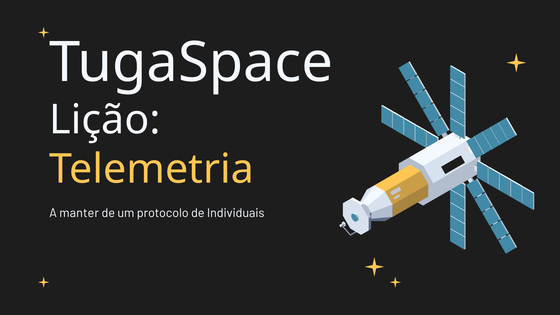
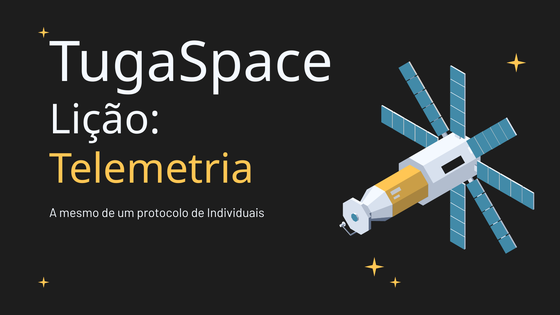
manter: manter -> mesmo (79, 213)
